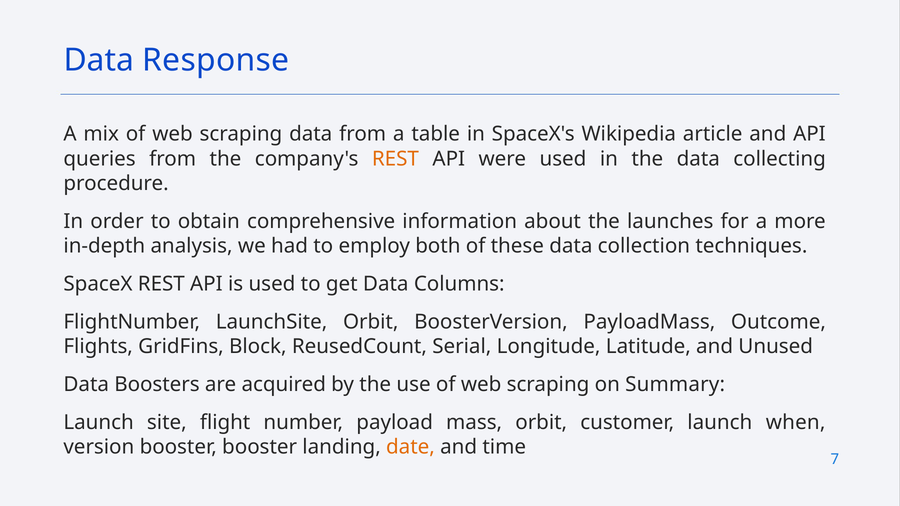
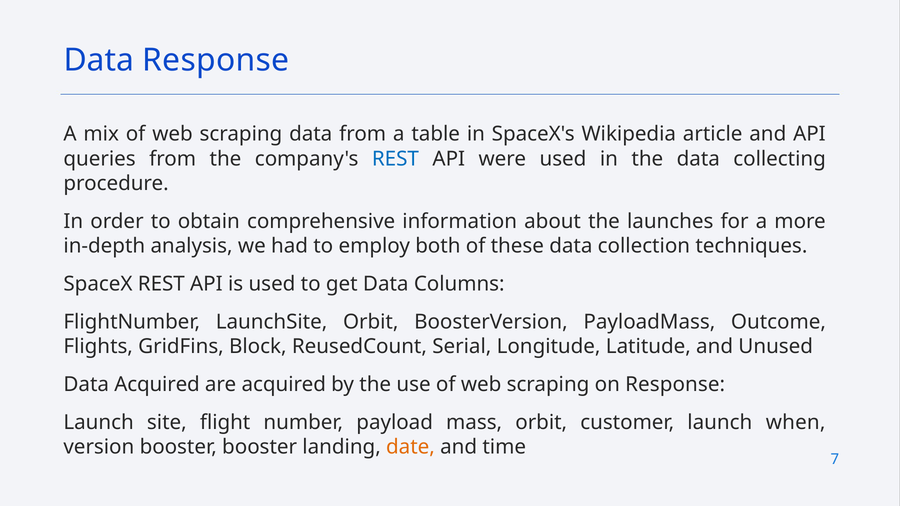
REST colour: orange -> blue (395, 159)
Data Boosters: Boosters -> Acquired (157, 385)
on Summary: Summary -> Response (675, 385)
